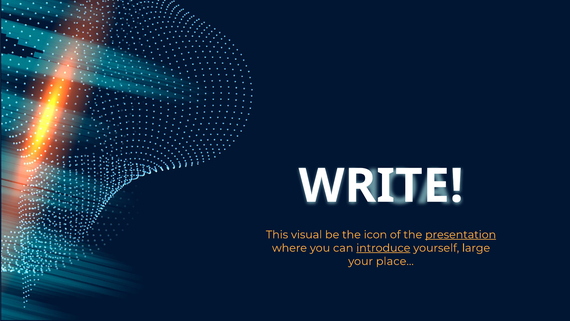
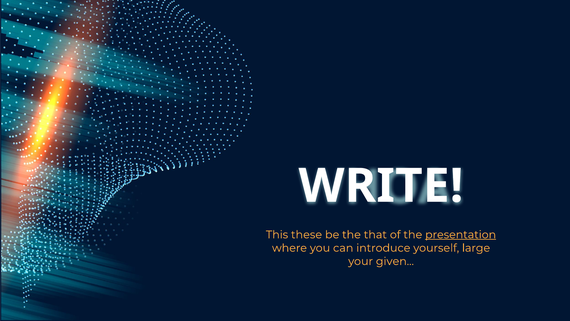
visual: visual -> these (307, 234)
icon: icon -> that (375, 234)
introduce underline: present -> none (383, 248)
place: place -> given (395, 261)
